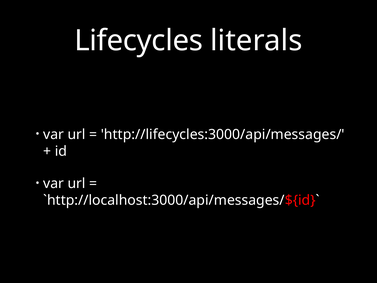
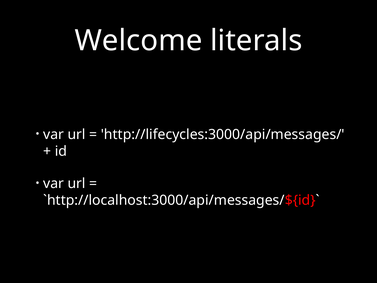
Lifecycles: Lifecycles -> Welcome (138, 41)
